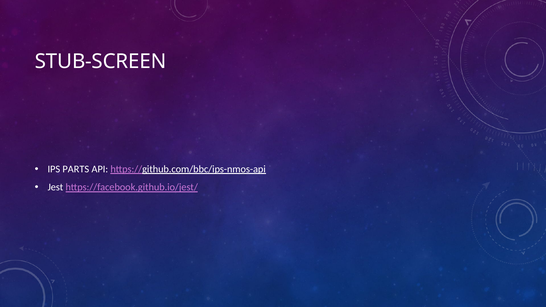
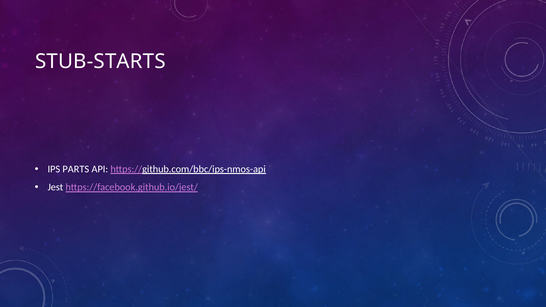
STUB-SCREEN: STUB-SCREEN -> STUB-STARTS (100, 61)
